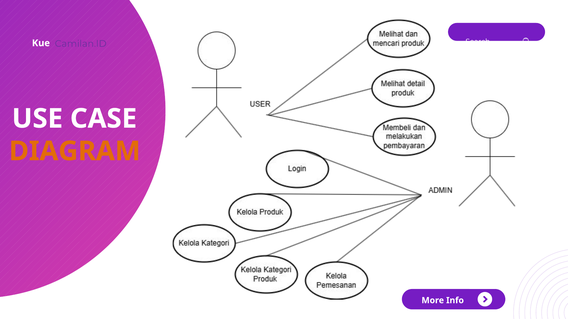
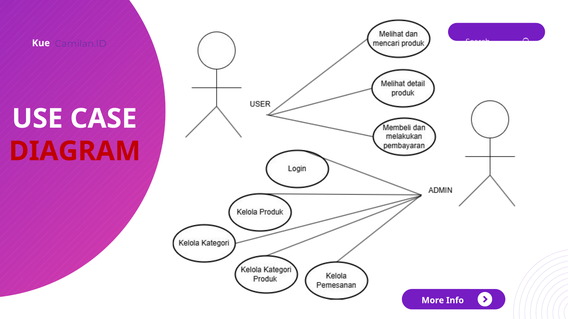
DIAGRAM colour: orange -> red (75, 151)
